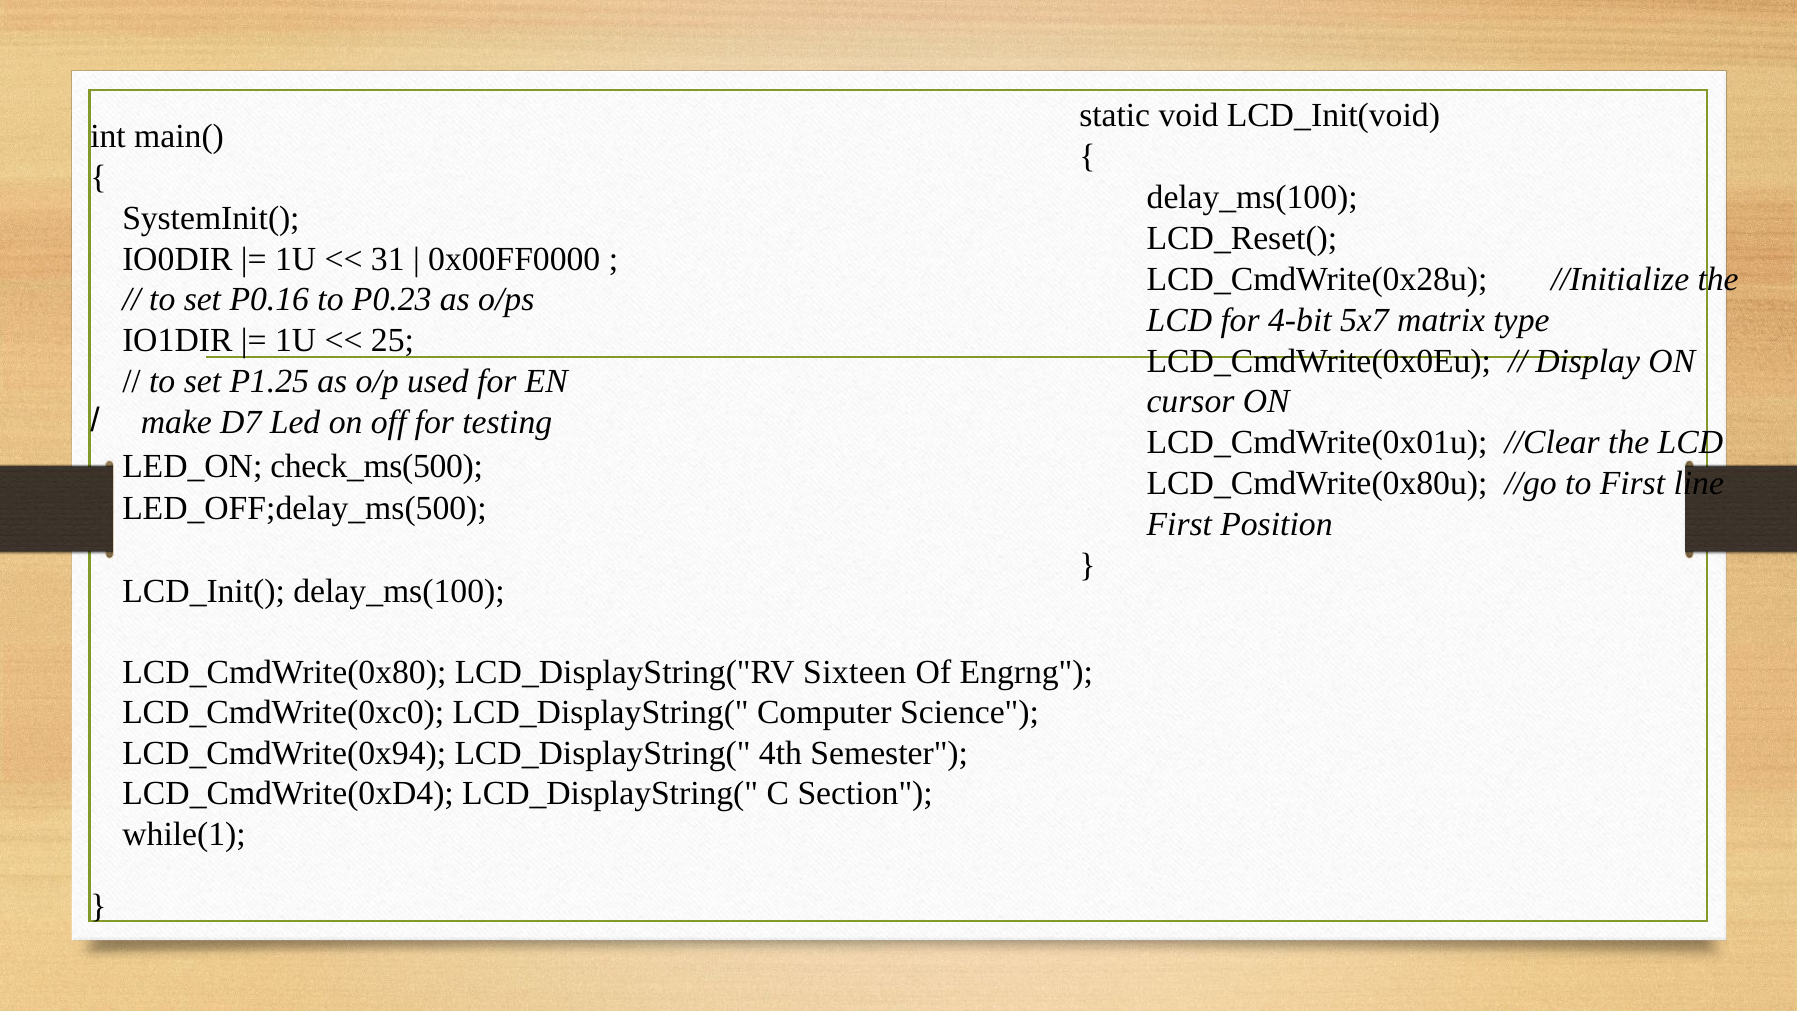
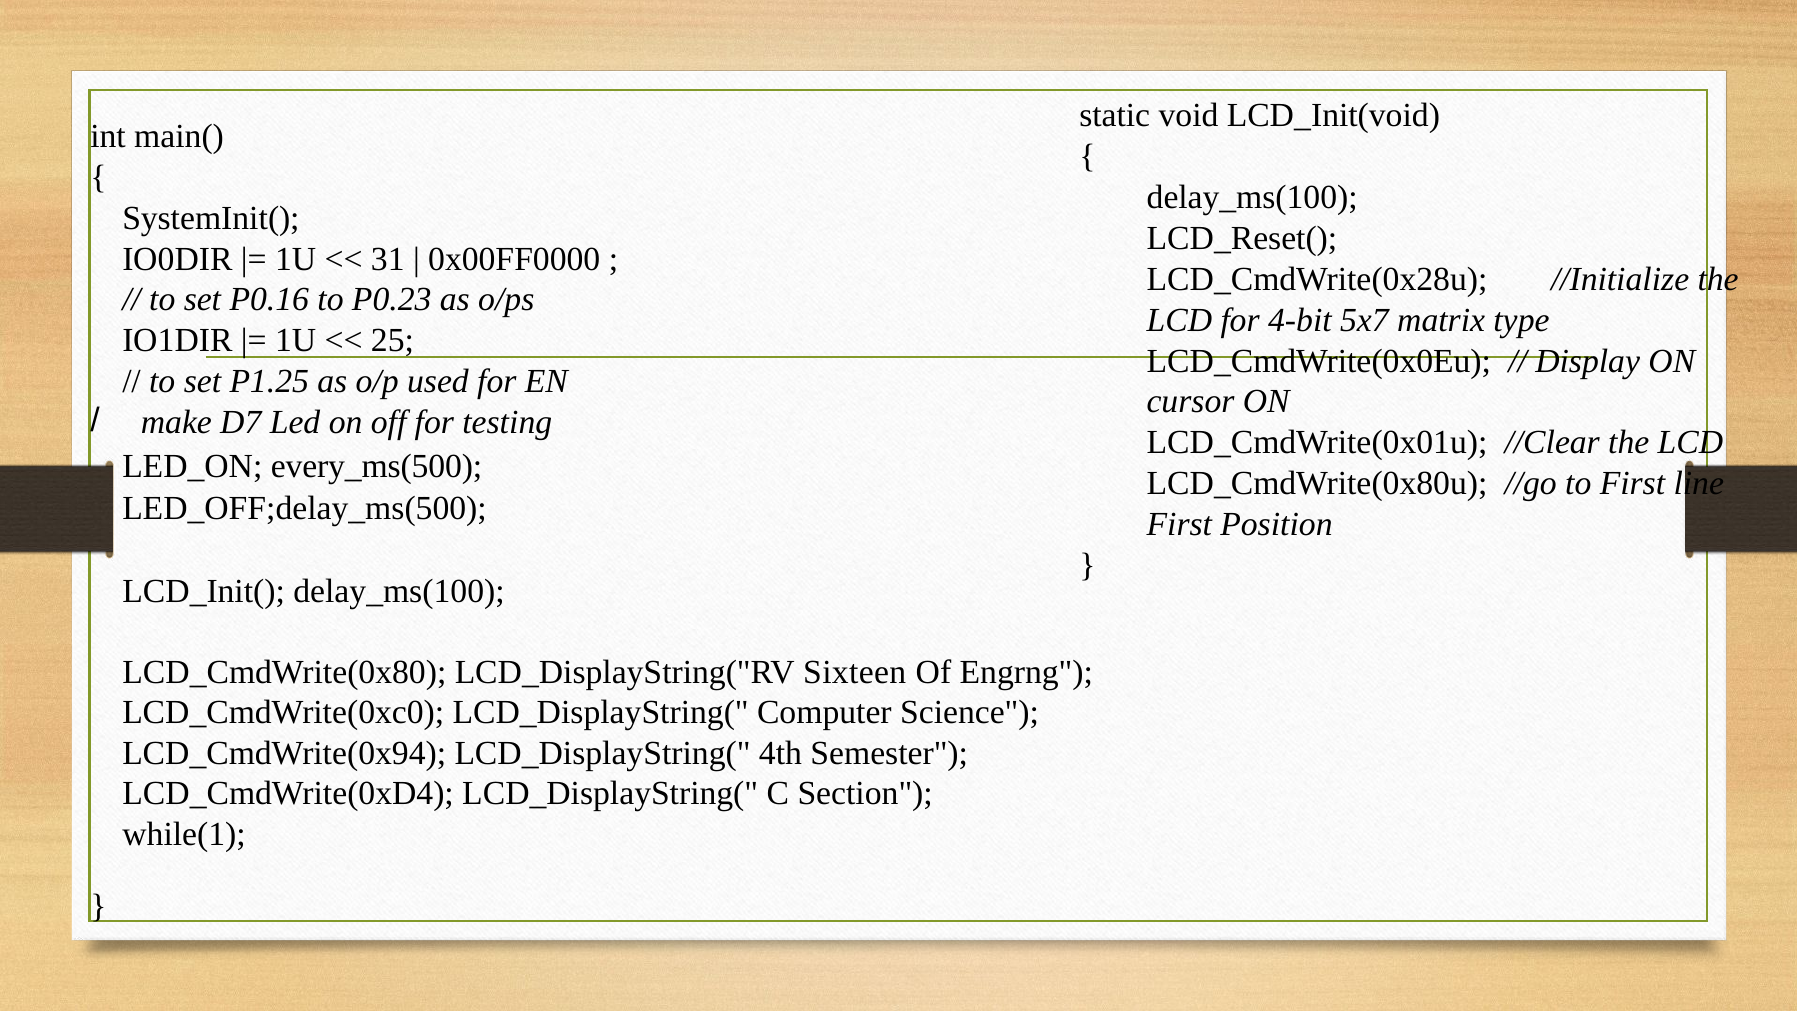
check_ms(500: check_ms(500 -> every_ms(500 (376, 466)
